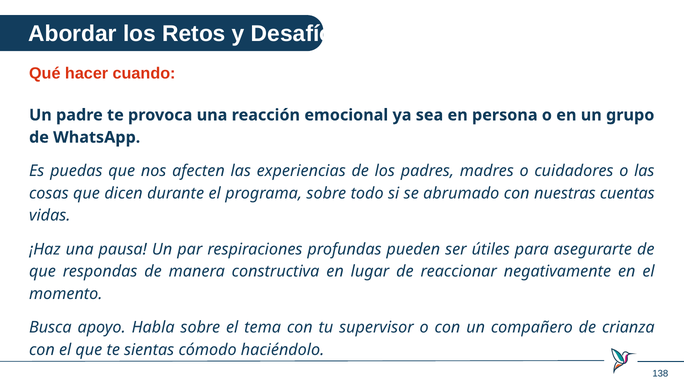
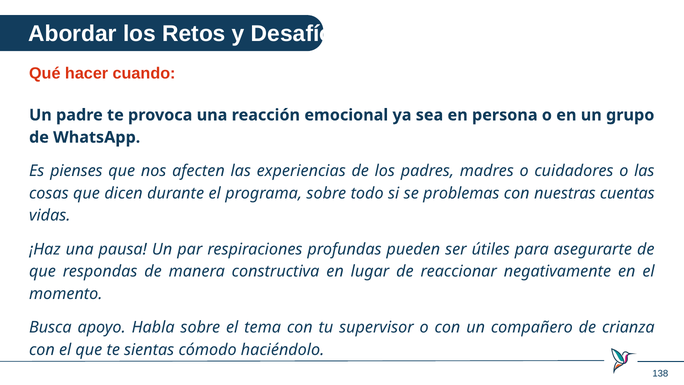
puedas: puedas -> pienses (76, 171)
abrumado: abrumado -> problemas (461, 193)
